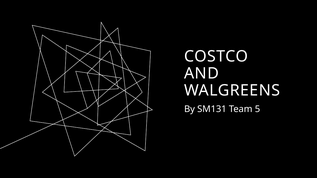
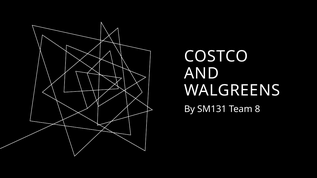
5: 5 -> 8 (257, 109)
